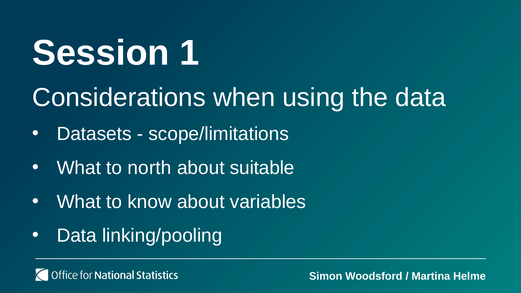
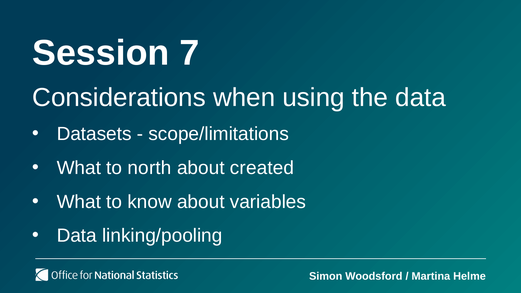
1: 1 -> 7 (189, 53)
suitable: suitable -> created (262, 168)
